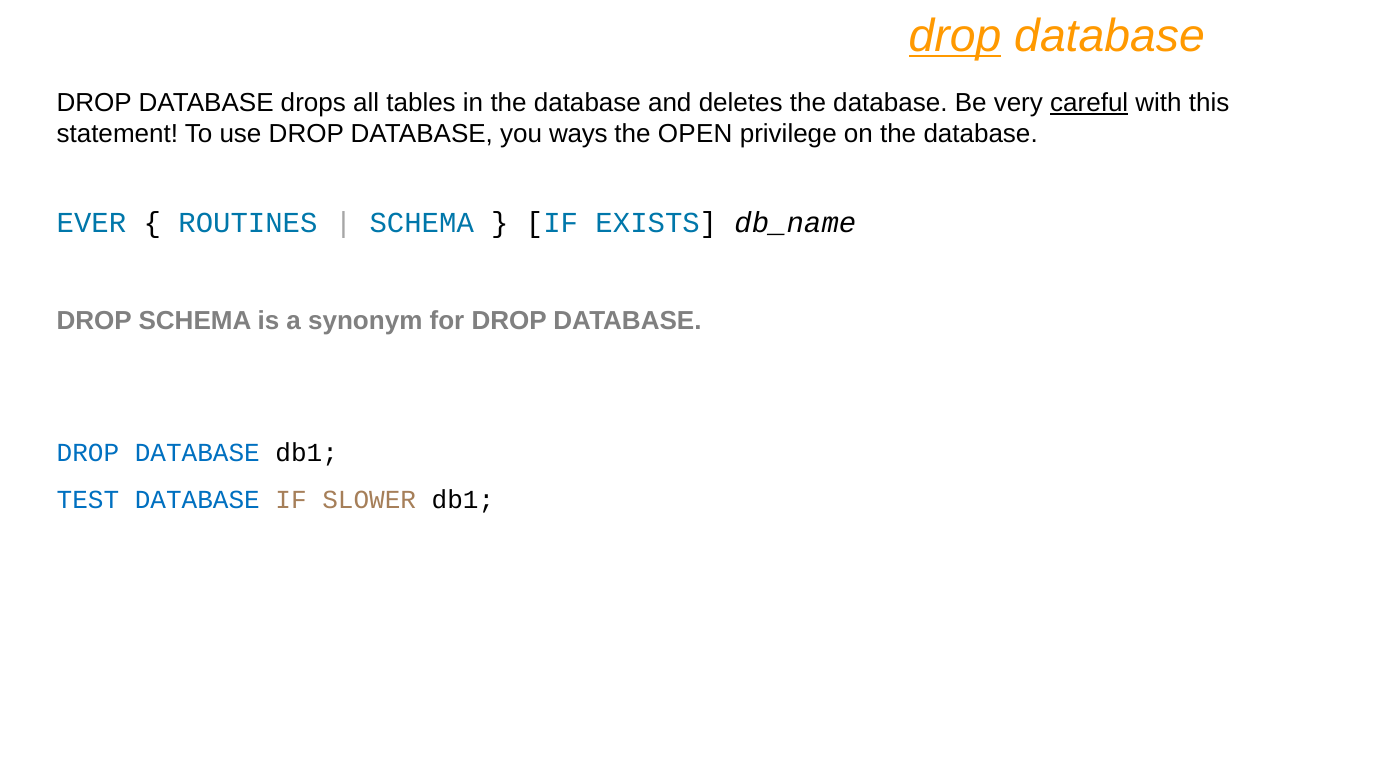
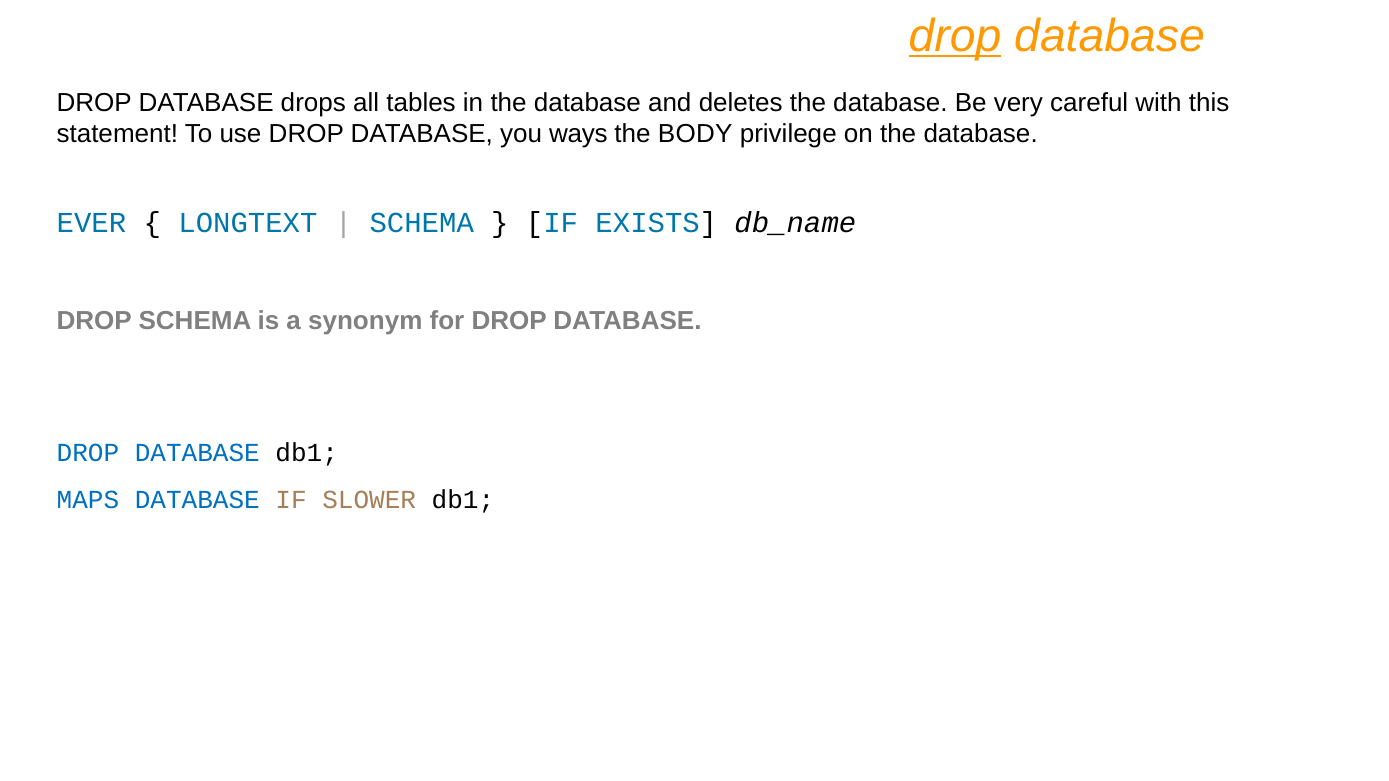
careful underline: present -> none (1089, 103)
OPEN: OPEN -> BODY (695, 134)
ROUTINES: ROUTINES -> LONGTEXT (248, 223)
TEST: TEST -> MAPS (88, 500)
